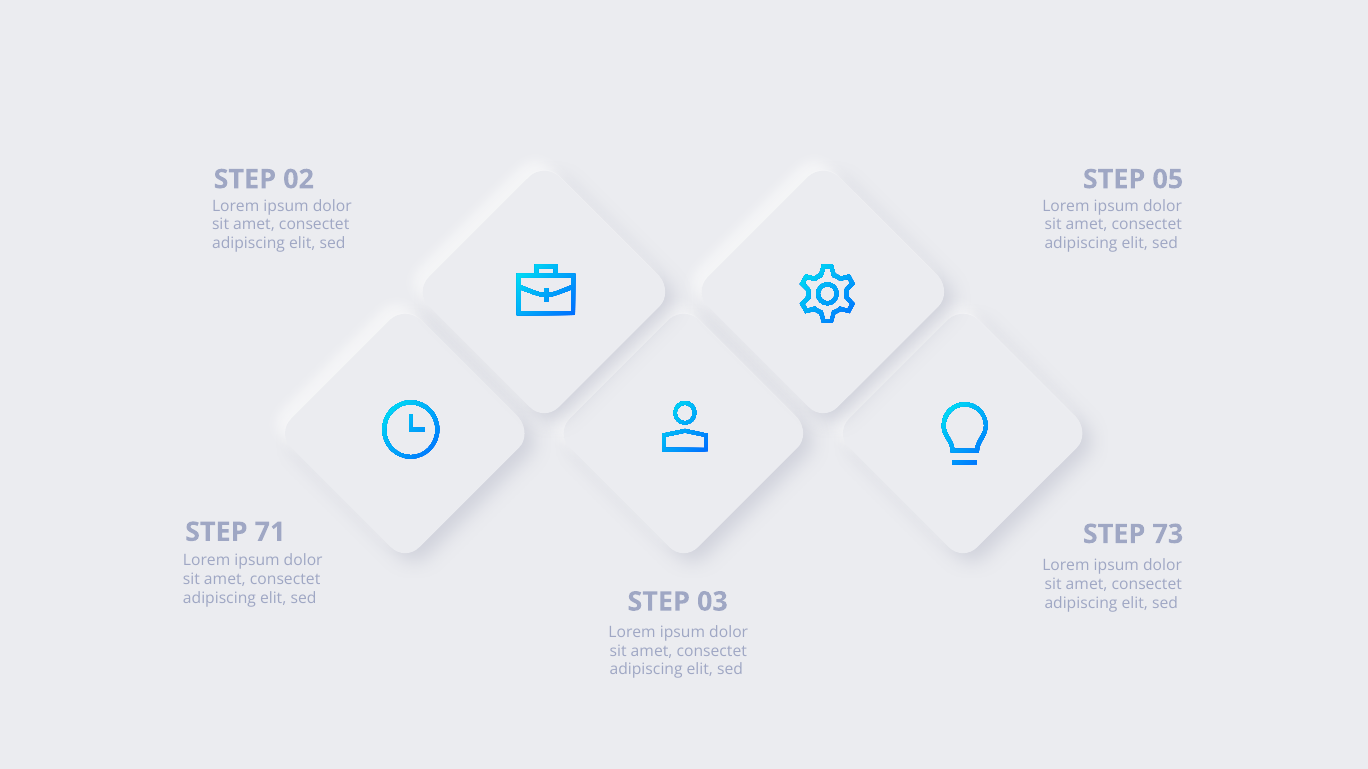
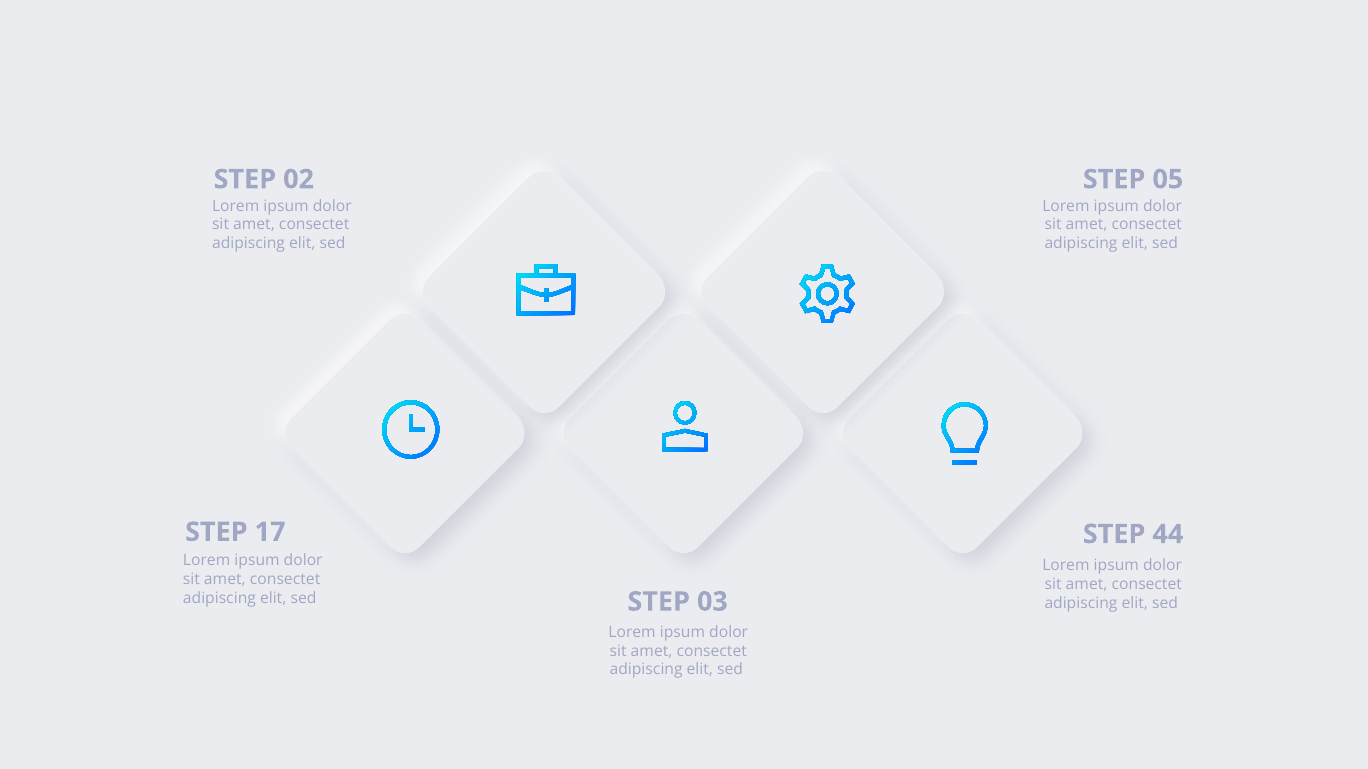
71: 71 -> 17 (270, 532)
73: 73 -> 44 (1168, 534)
